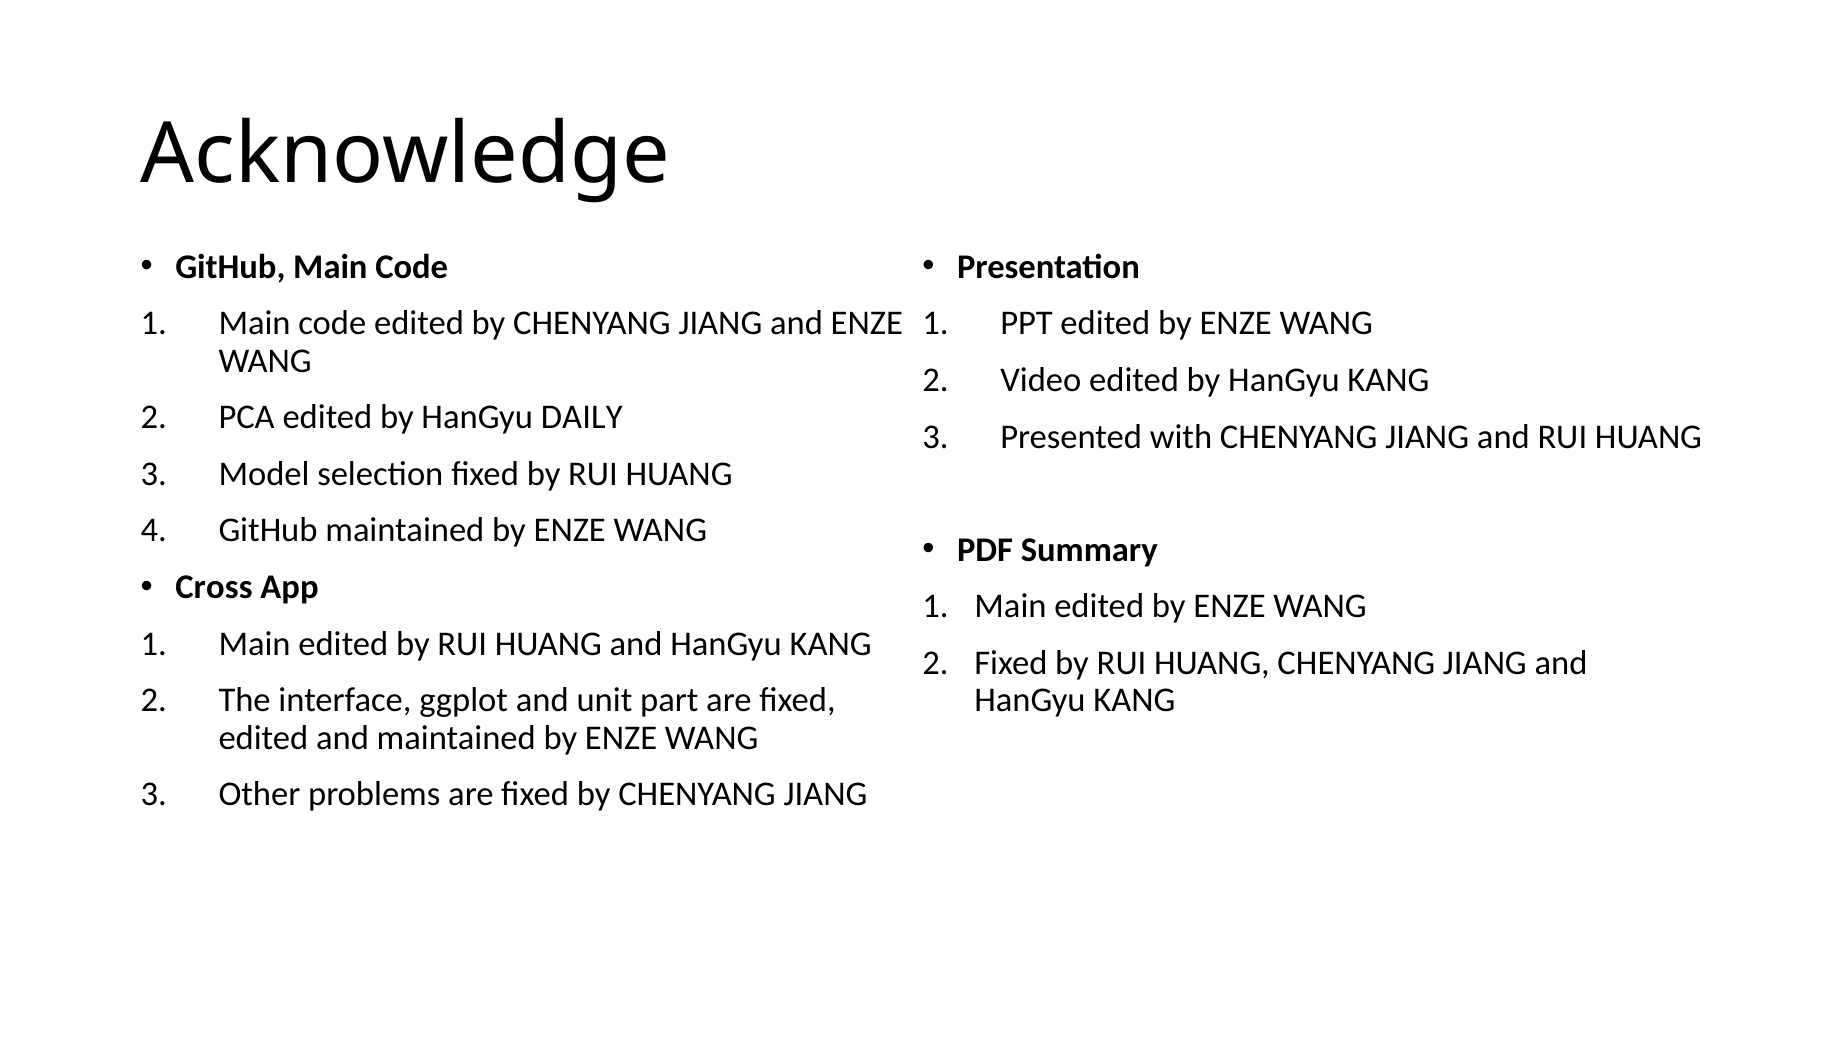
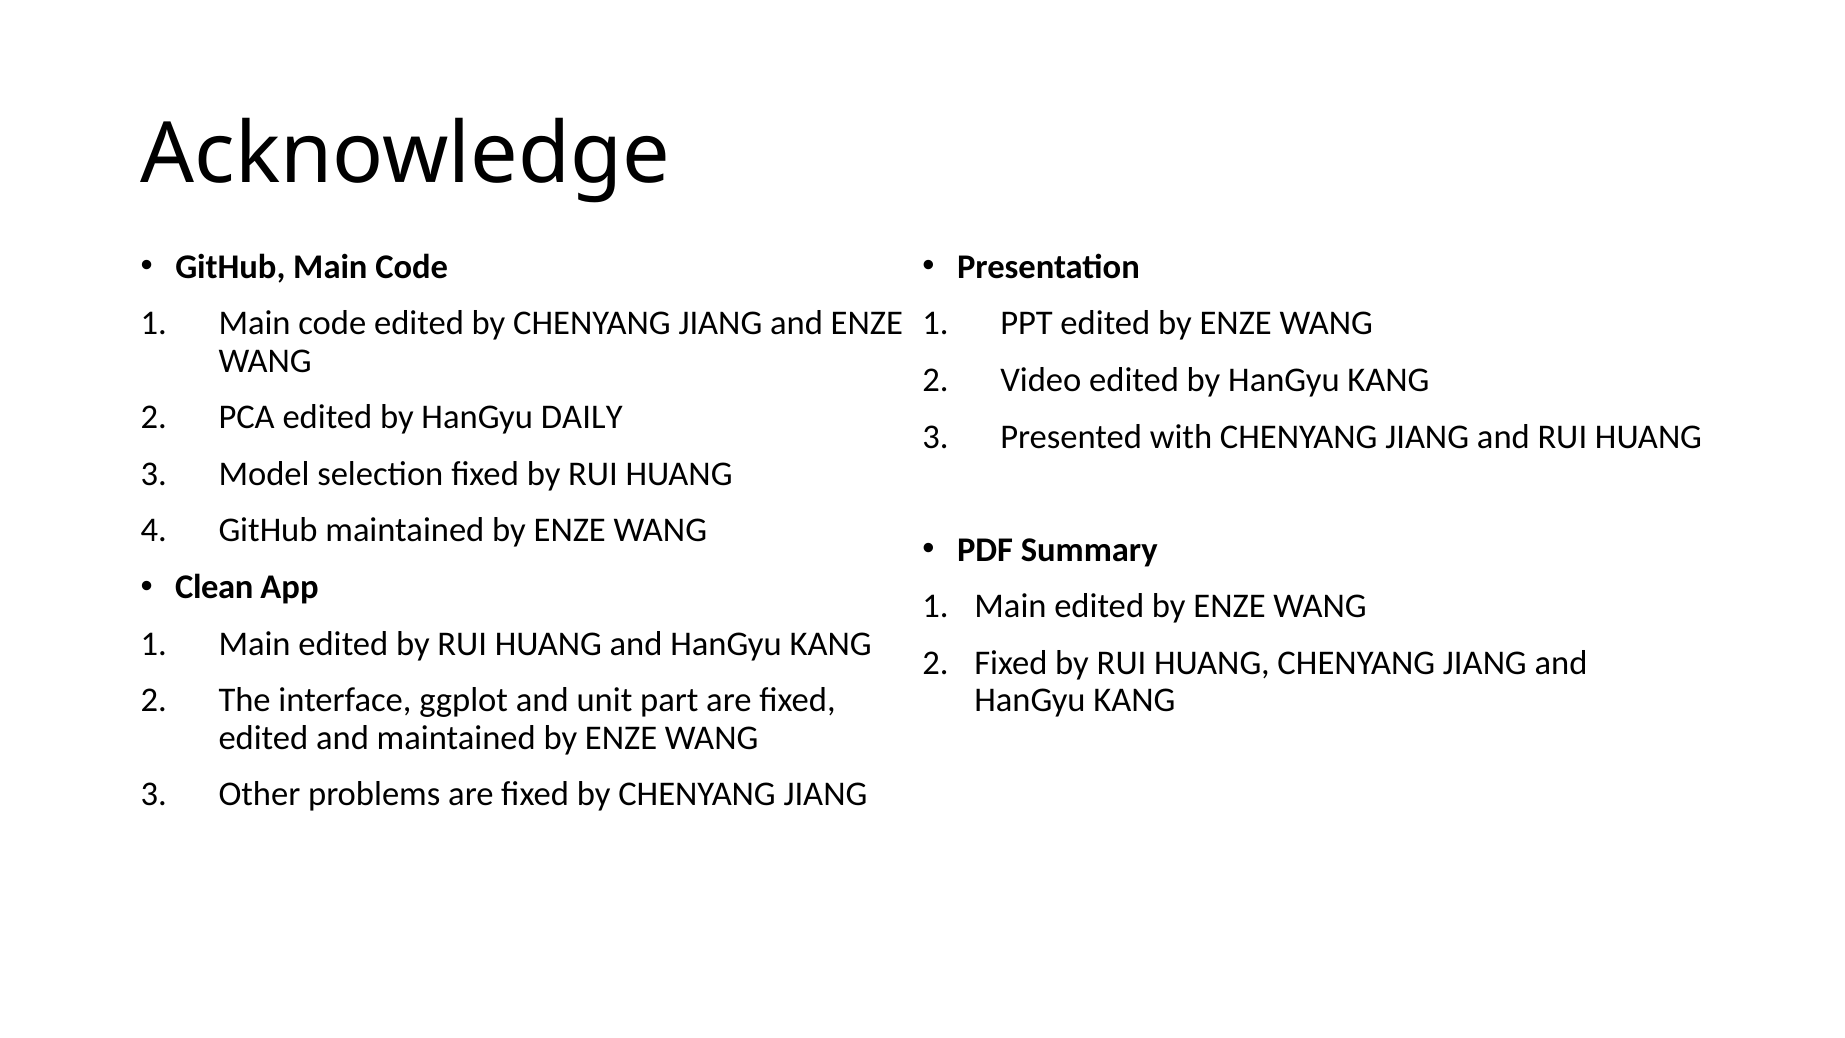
Cross: Cross -> Clean (214, 587)
